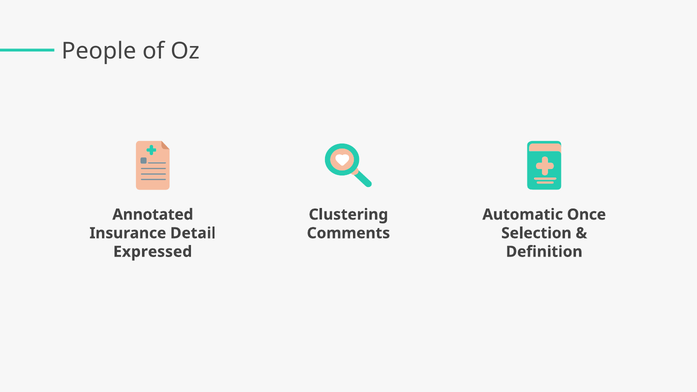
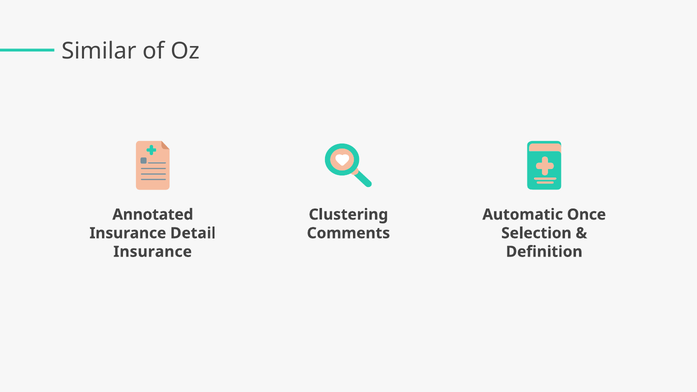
People: People -> Similar (99, 51)
Expressed: Expressed -> Insurance (153, 252)
